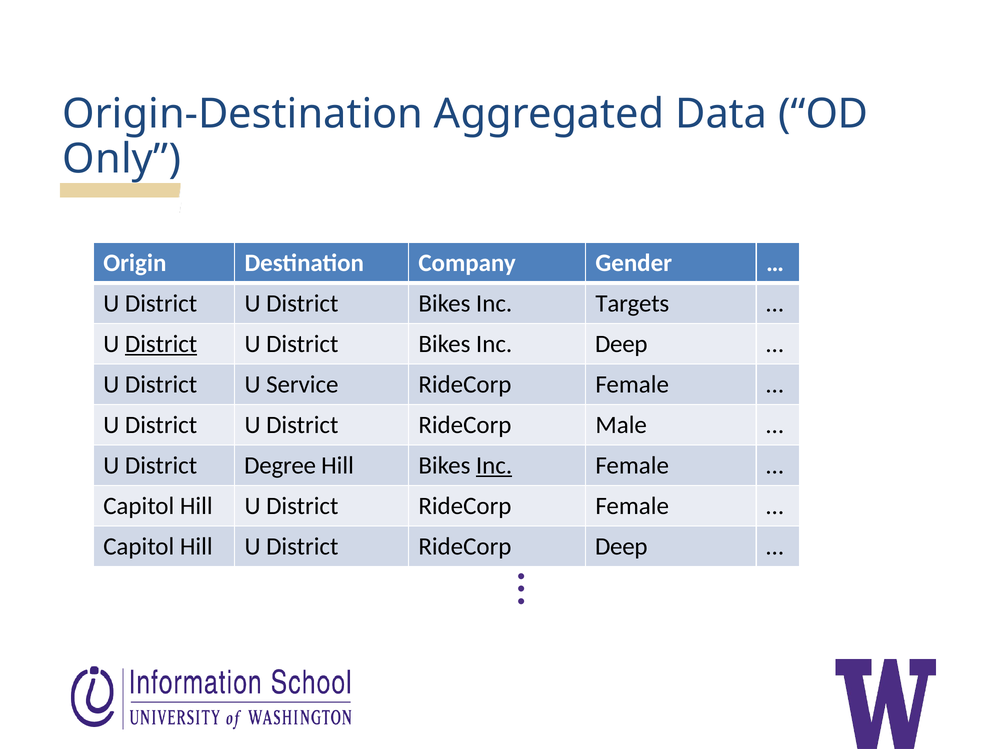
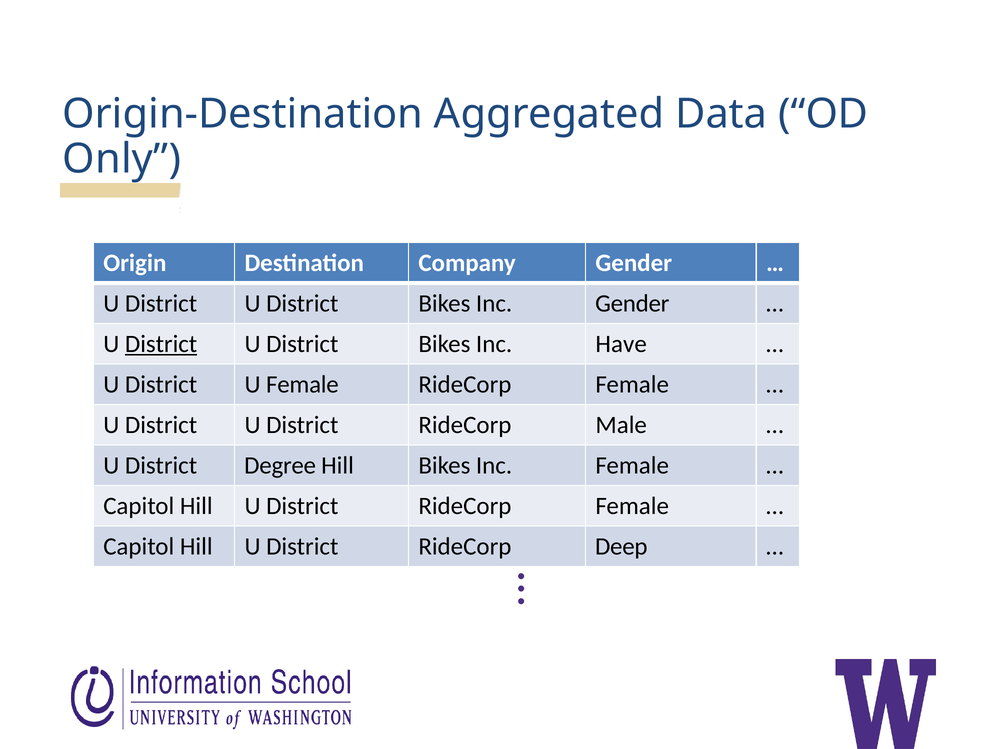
Inc Targets: Targets -> Gender (632, 304)
Inc Deep: Deep -> Have (621, 344)
U Service: Service -> Female (302, 385)
Inc underline: present -> none (494, 466)
